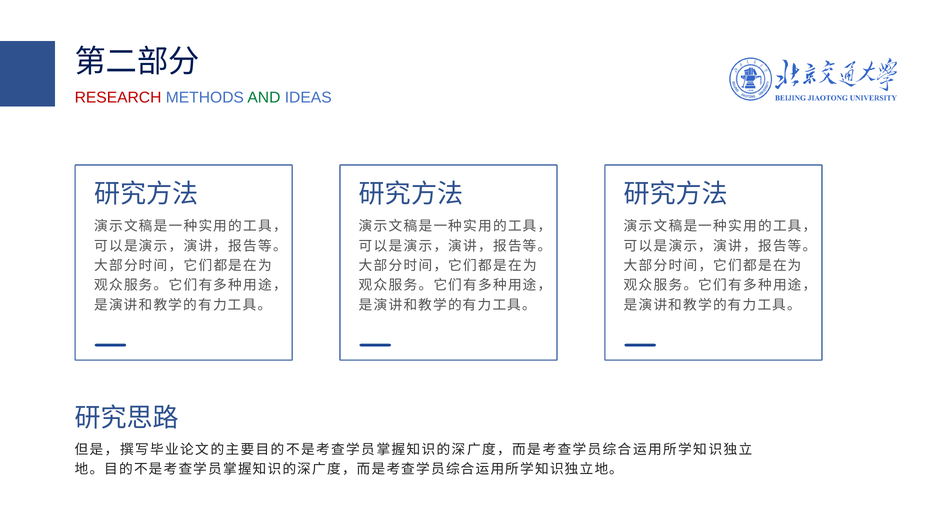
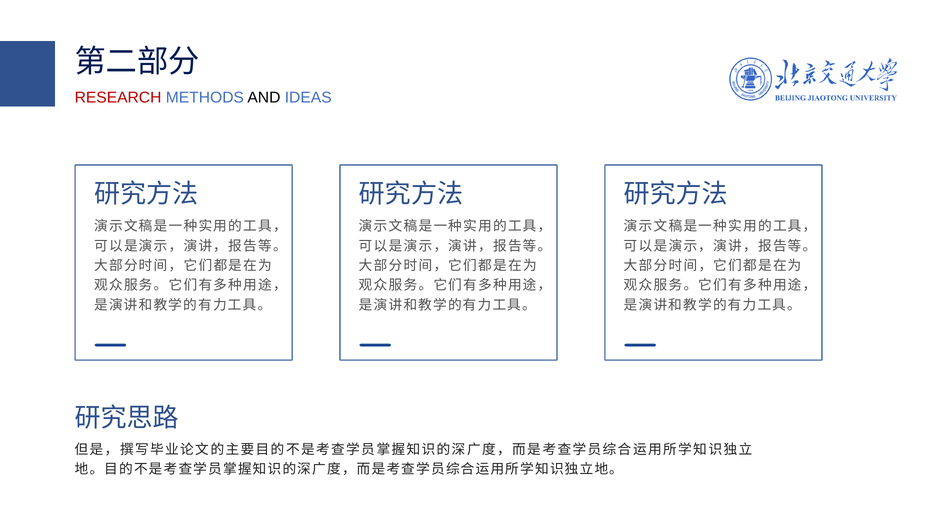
AND colour: green -> black (264, 98)
